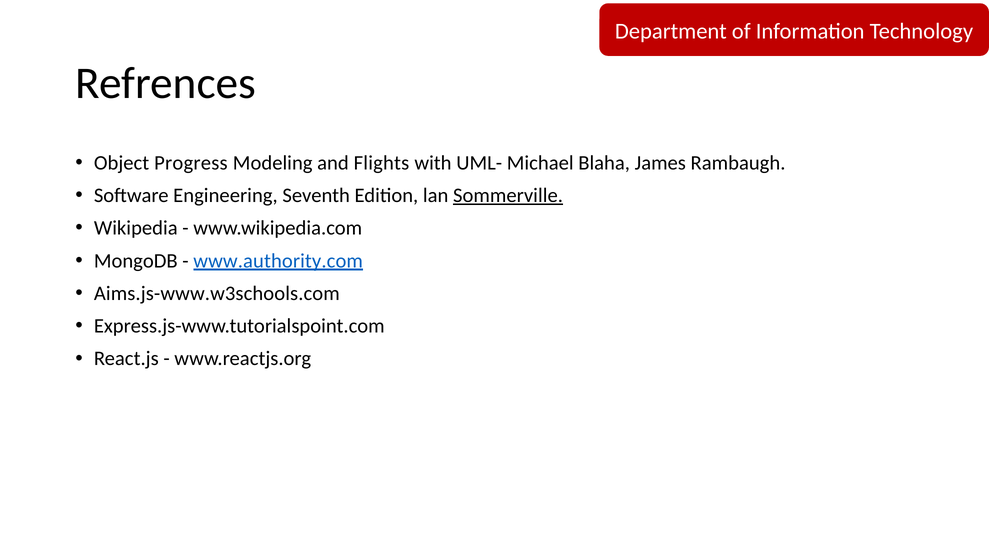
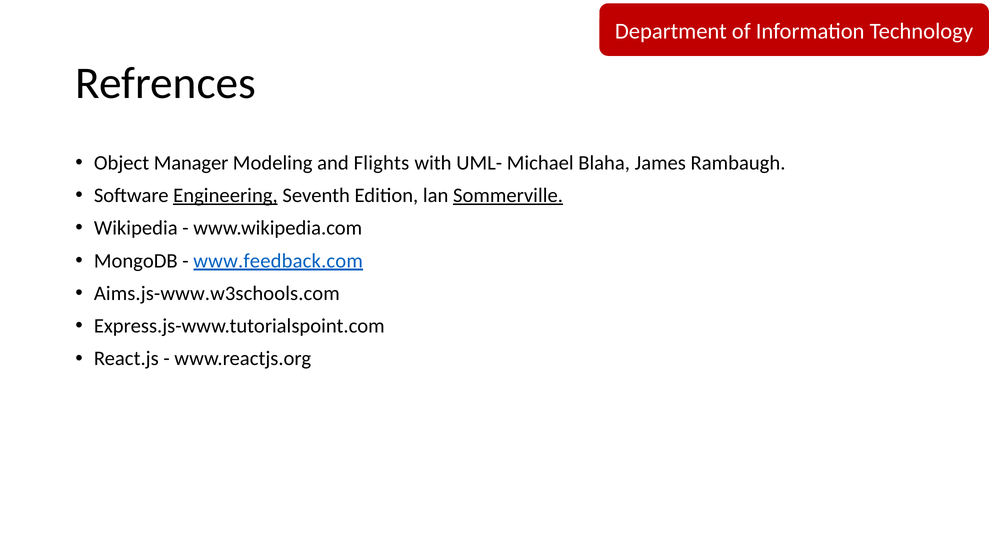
Progress: Progress -> Manager (191, 163)
Engineering underline: none -> present (225, 195)
www.authority.com: www.authority.com -> www.feedback.com (278, 261)
